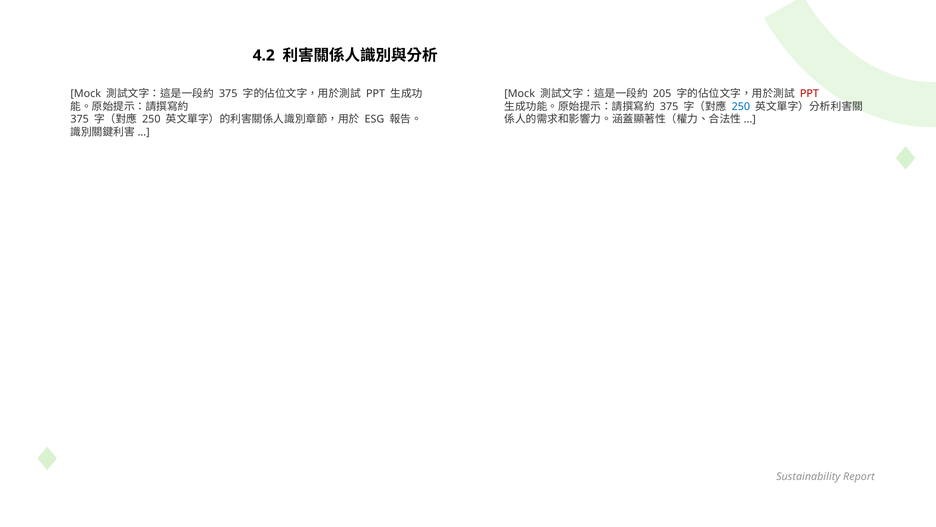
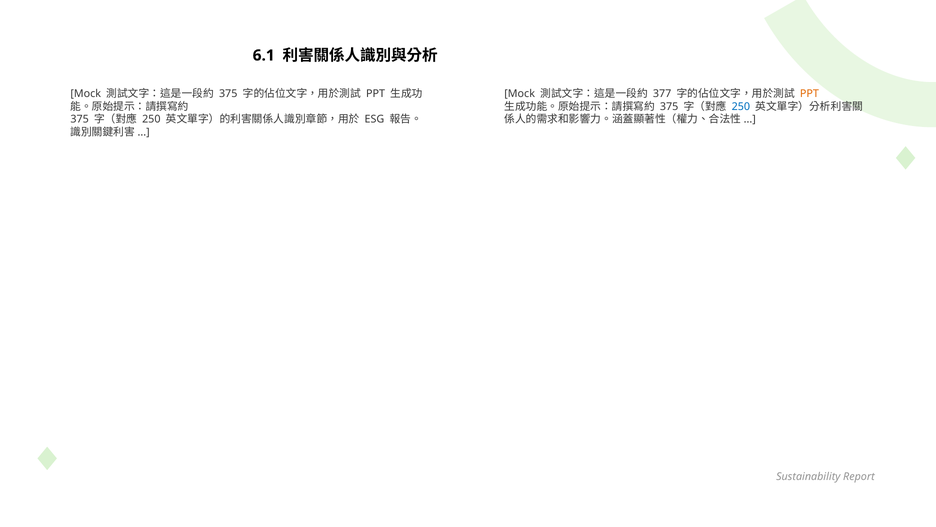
4.2: 4.2 -> 6.1 (264, 55)
205: 205 -> 377 (662, 94)
PPT colour: red -> orange (809, 94)
